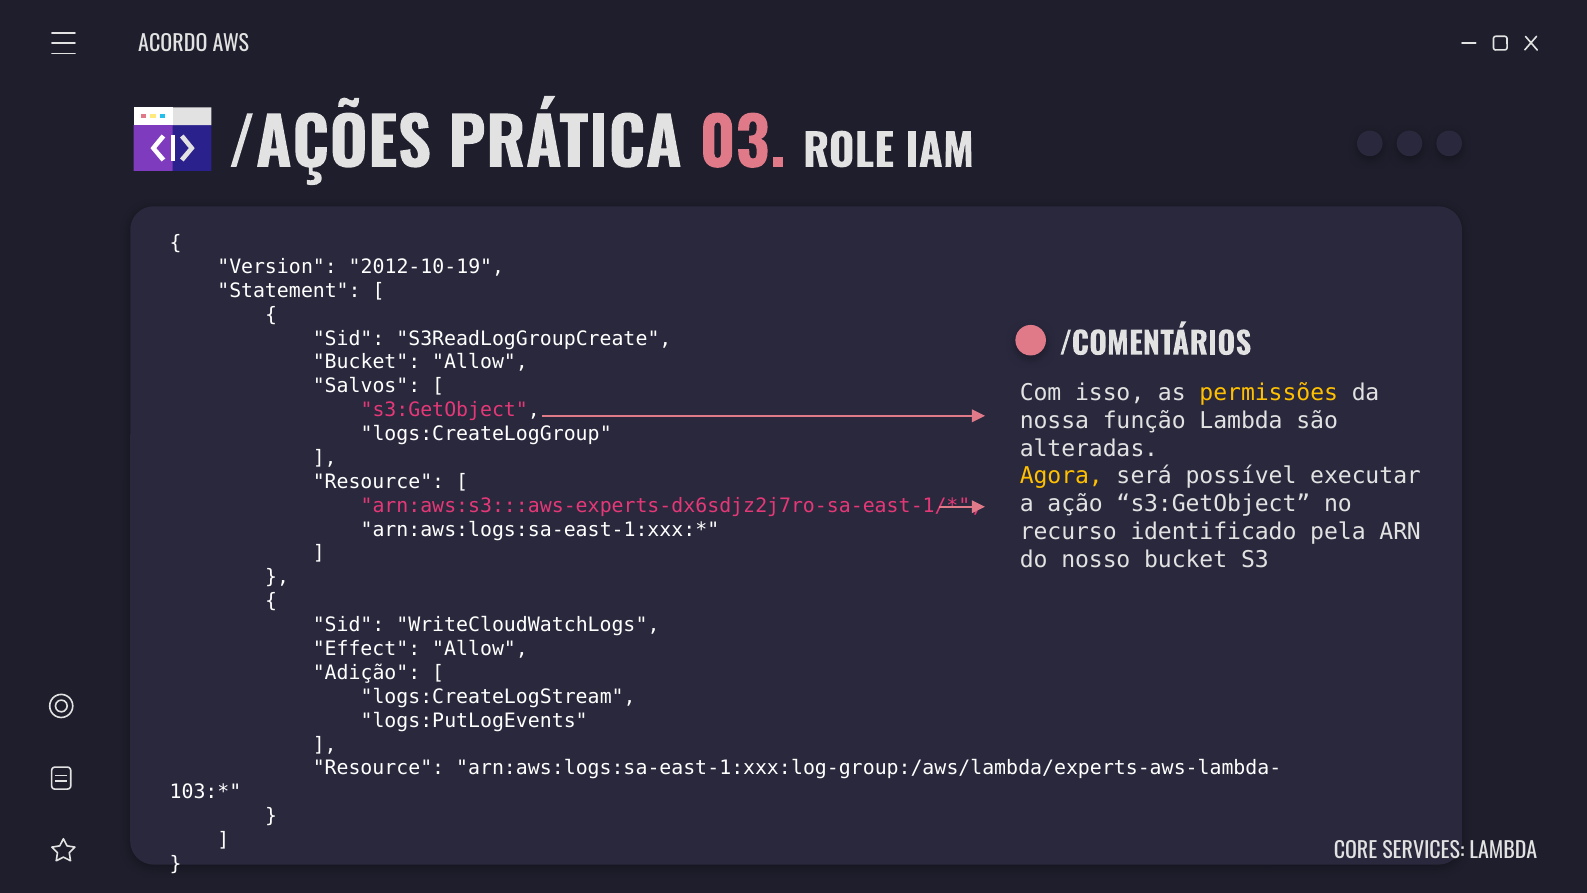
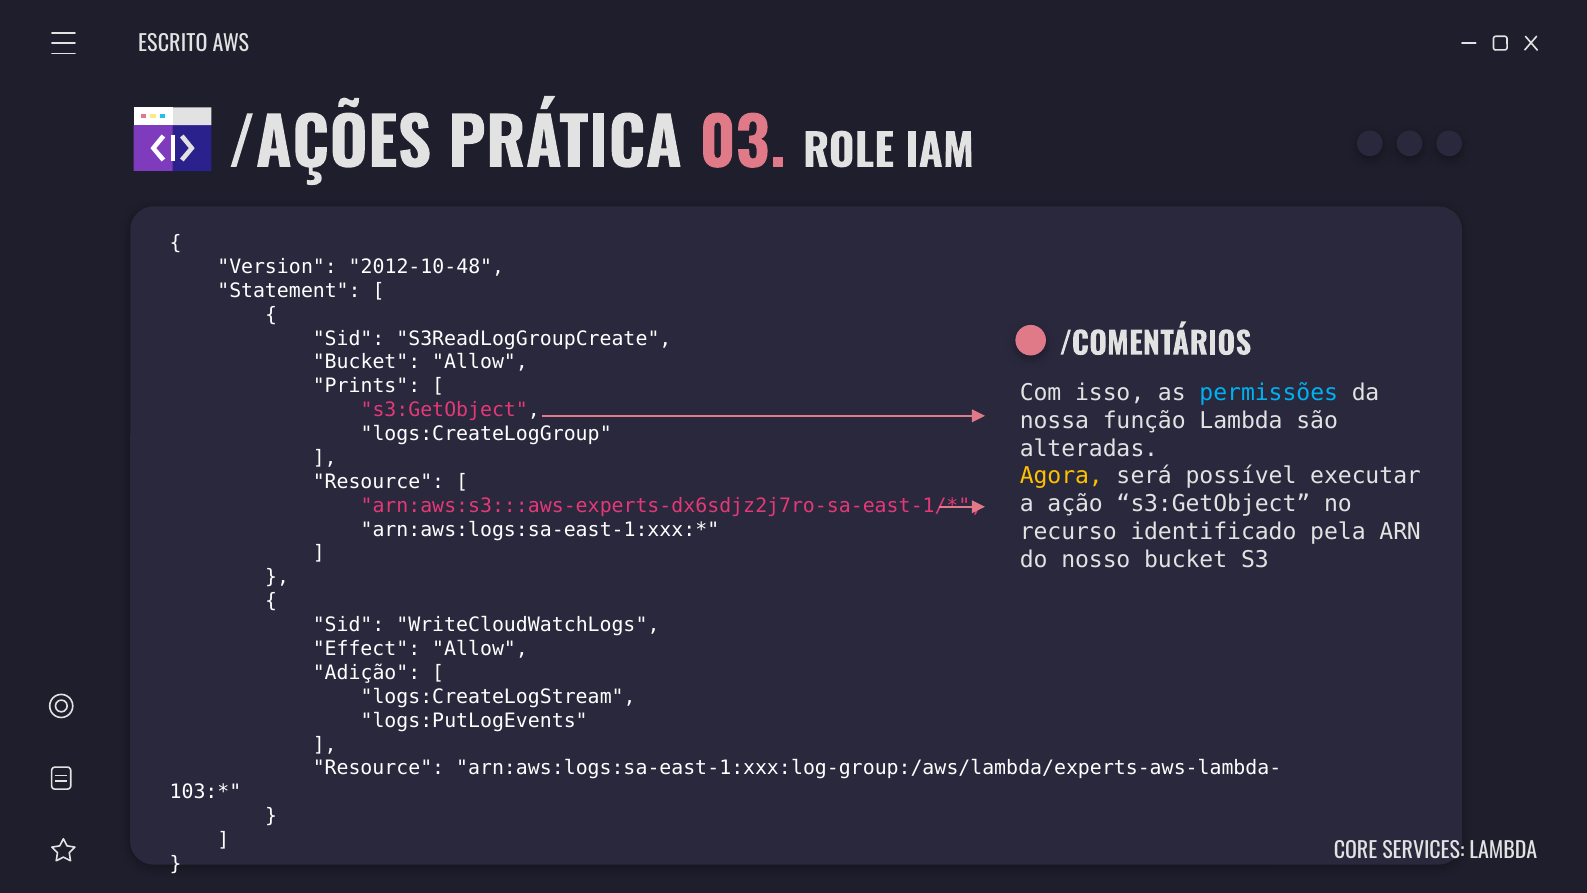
ACORDO: ACORDO -> ESCRITO (173, 45)
2012-10-19: 2012-10-19 -> 2012-10-48 (426, 267)
Salvos: Salvos -> Prints (367, 386)
permissões colour: yellow -> light blue (1269, 393)
